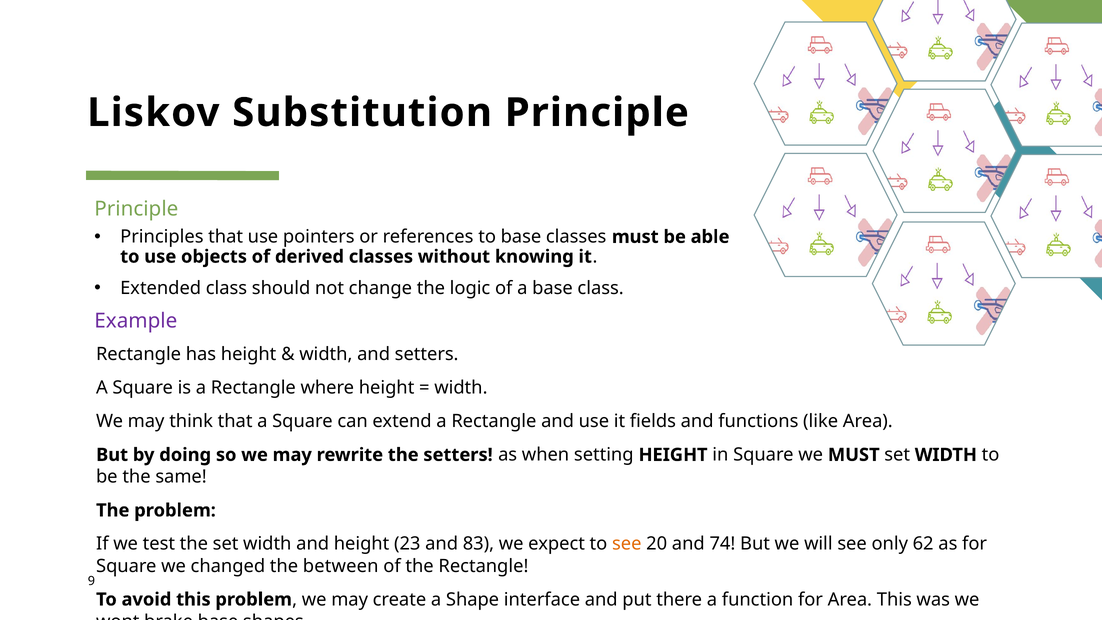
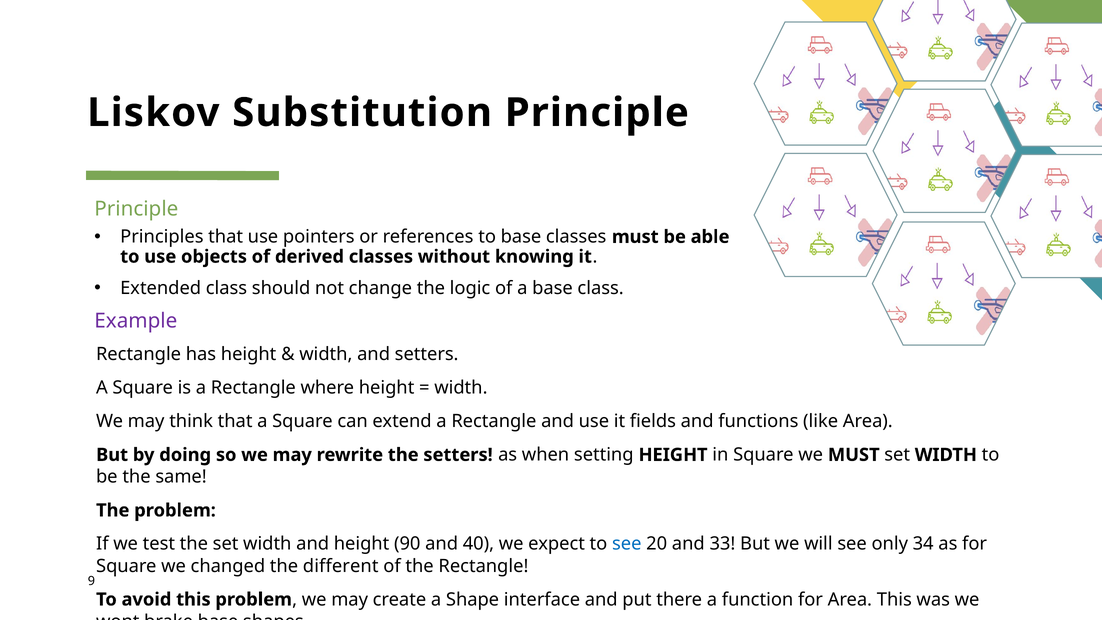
23: 23 -> 90 (407, 544)
83: 83 -> 40 (478, 544)
see colour: orange -> blue (627, 544)
74: 74 -> 33 (722, 544)
62: 62 -> 34 (923, 544)
between: between -> different (341, 566)
